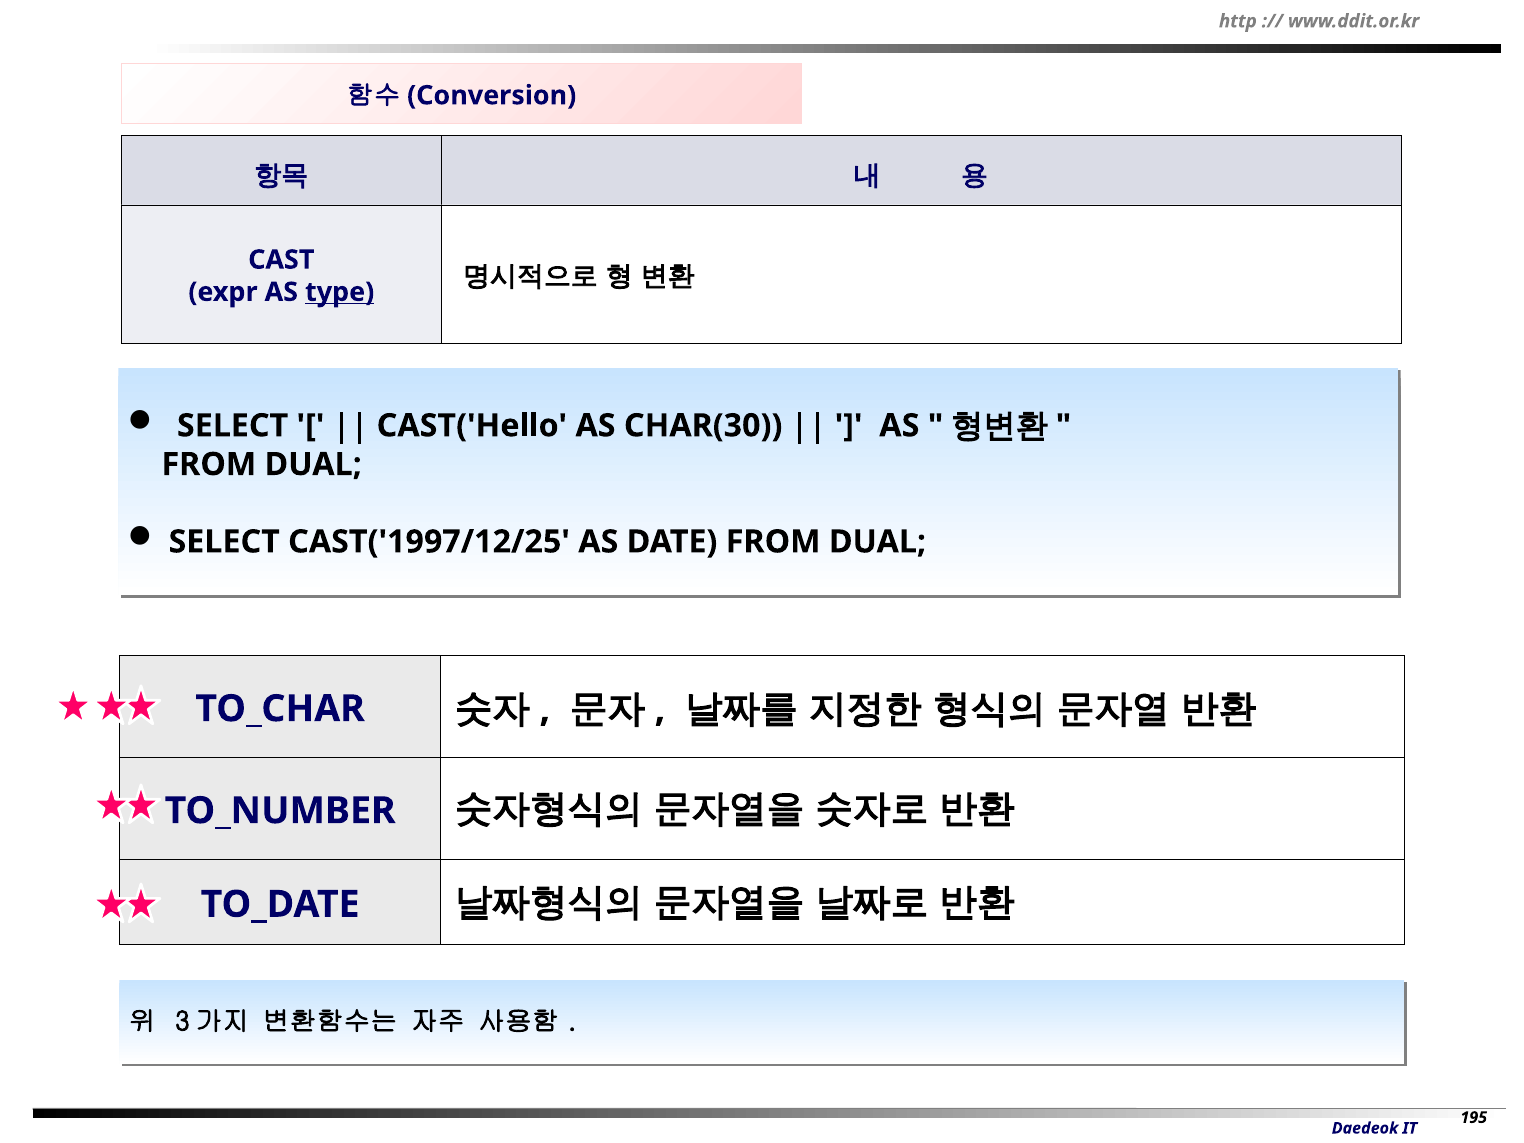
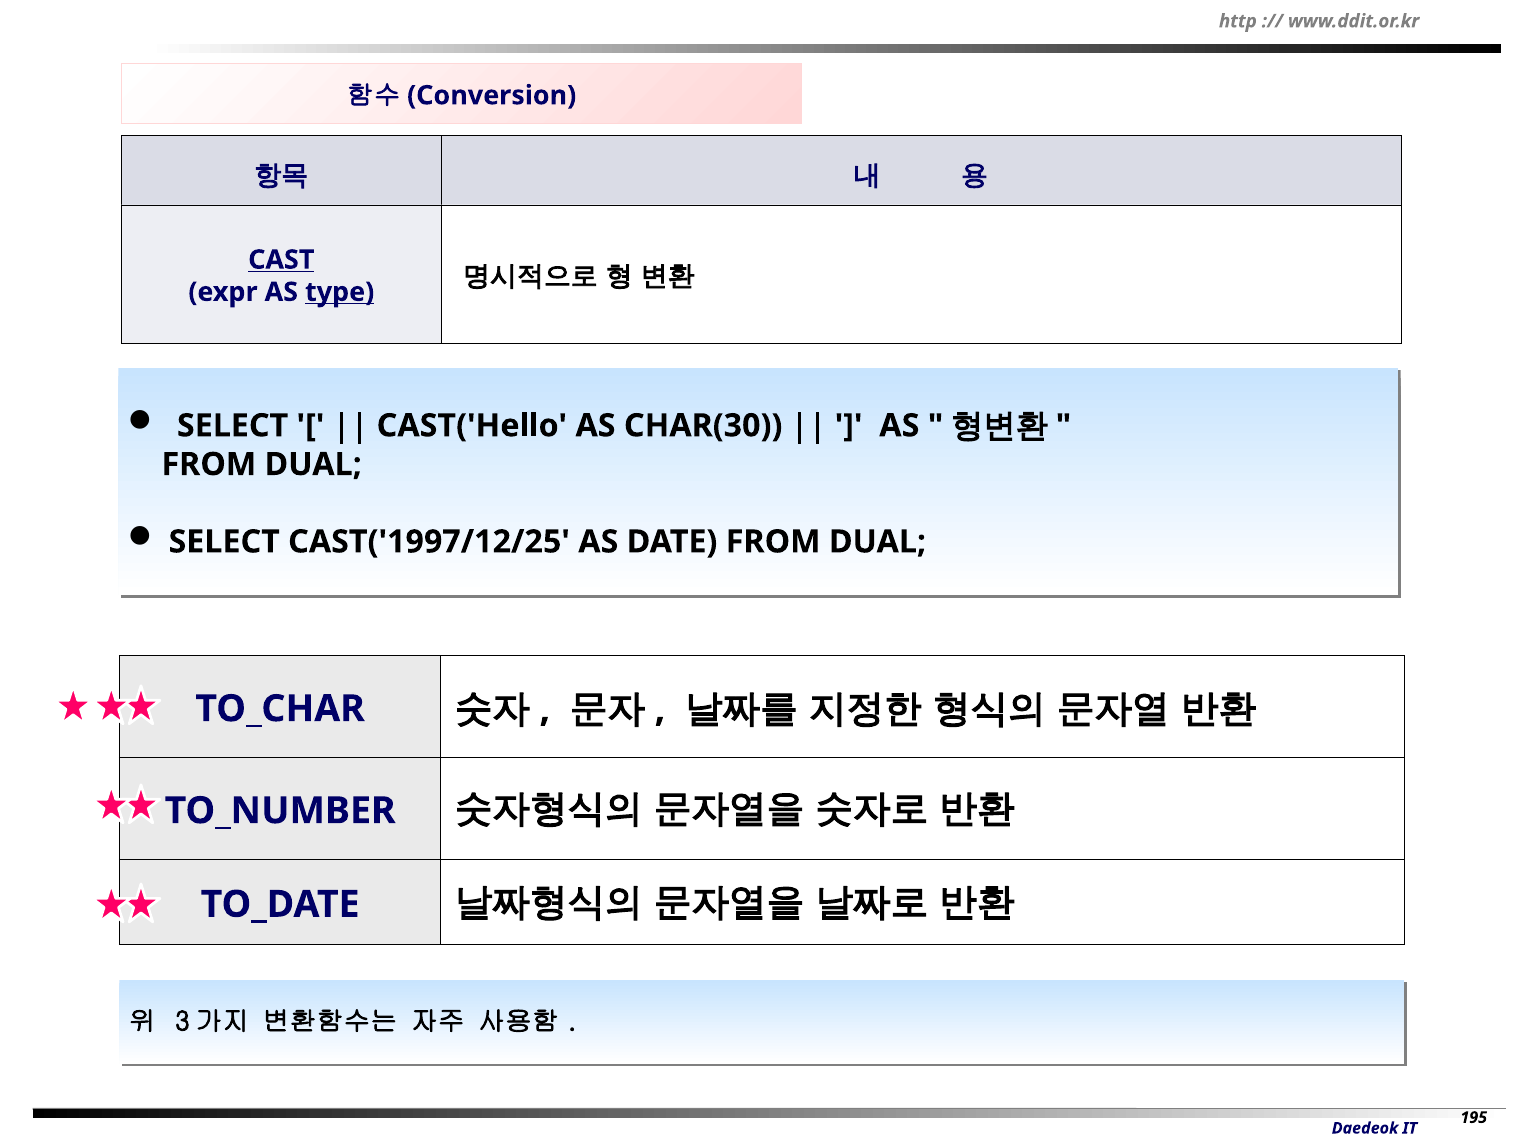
CAST underline: none -> present (281, 260)
